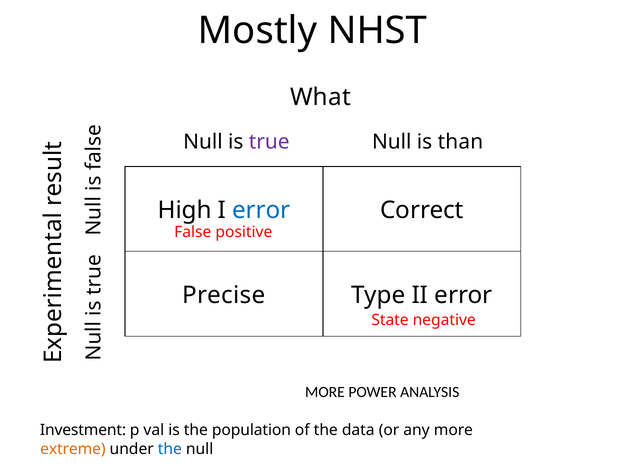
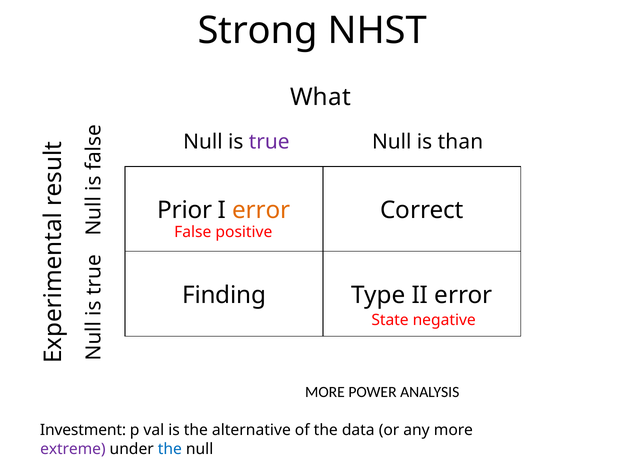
Mostly: Mostly -> Strong (258, 31)
High: High -> Prior (185, 211)
error colour: blue -> orange (261, 211)
Precise: Precise -> Finding (224, 296)
population: population -> alternative (251, 431)
extreme colour: orange -> purple (73, 450)
